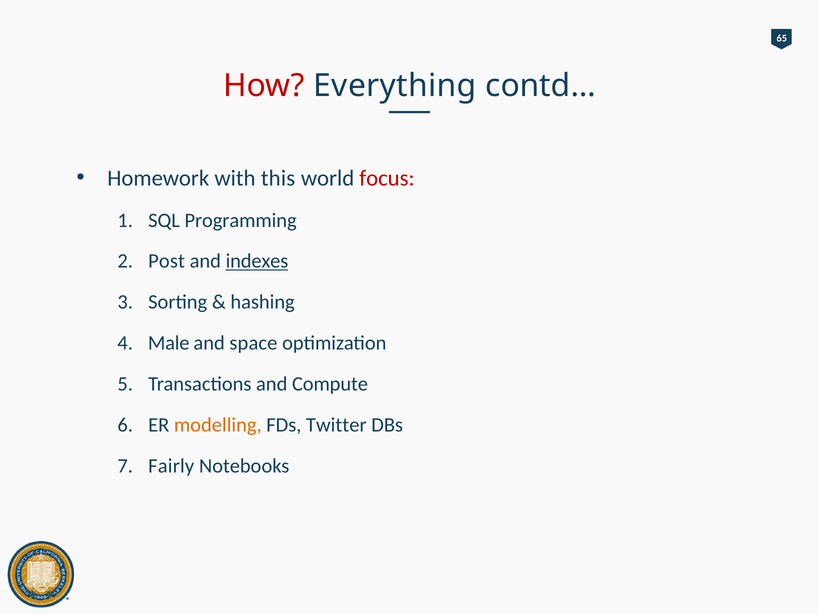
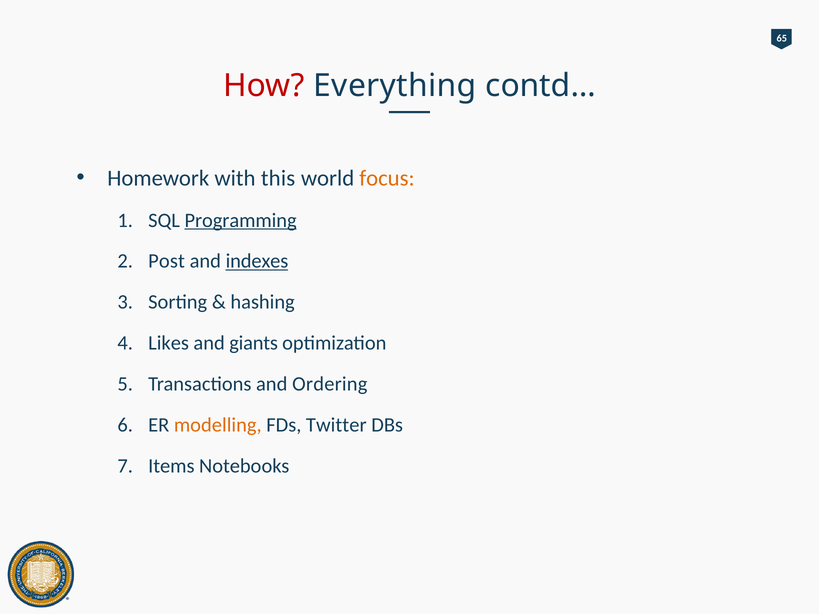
focus colour: red -> orange (387, 178)
Programming underline: none -> present (241, 220)
Male: Male -> Likes (169, 343)
space: space -> giants (254, 343)
Compute: Compute -> Ordering (330, 384)
Fairly: Fairly -> Items (171, 466)
